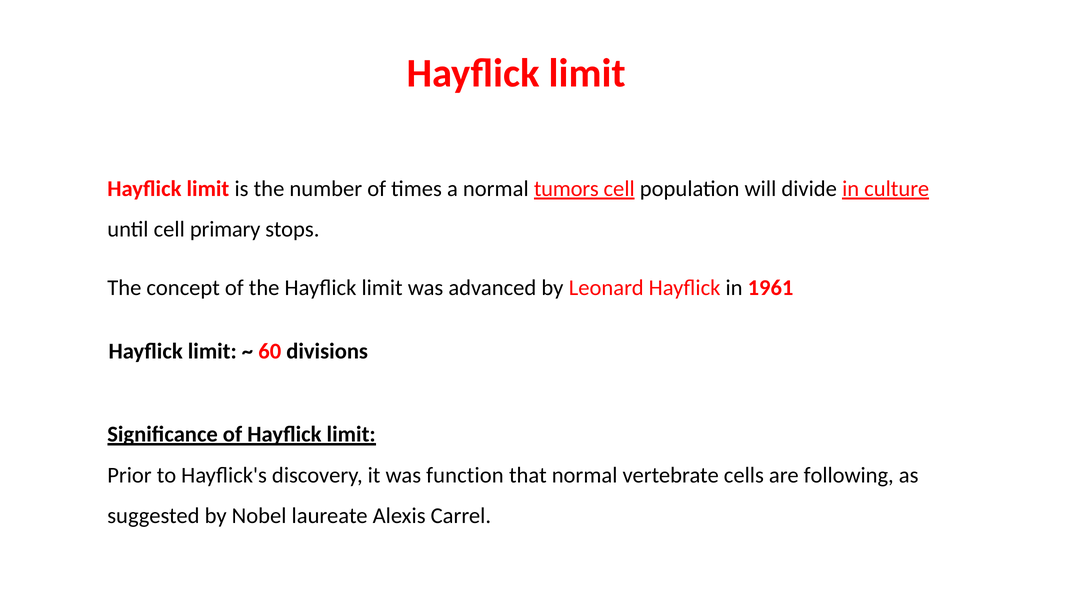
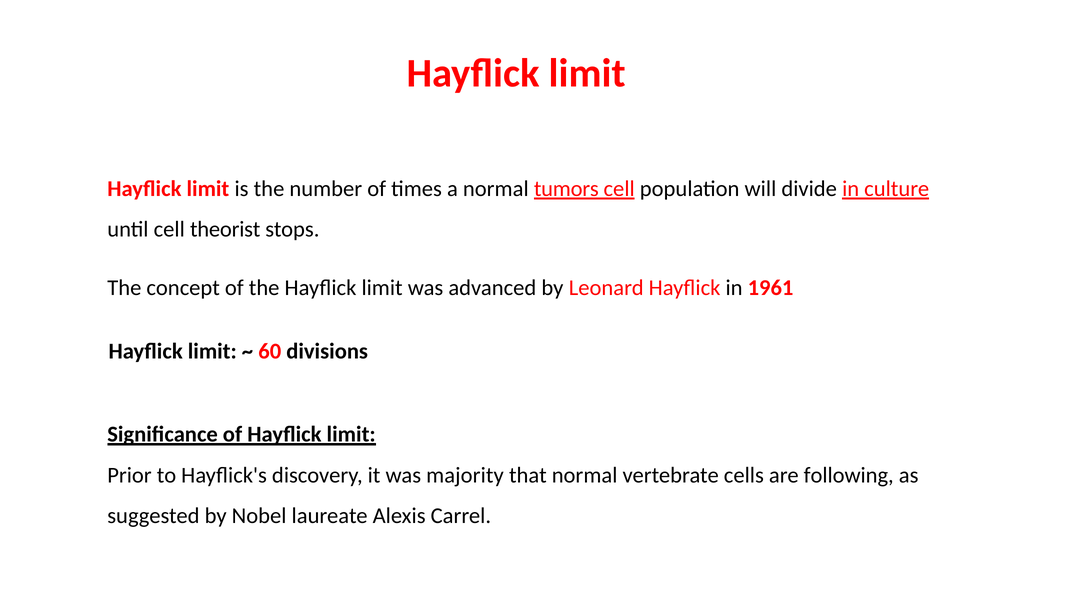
primary: primary -> theorist (225, 230)
function: function -> majority (465, 475)
